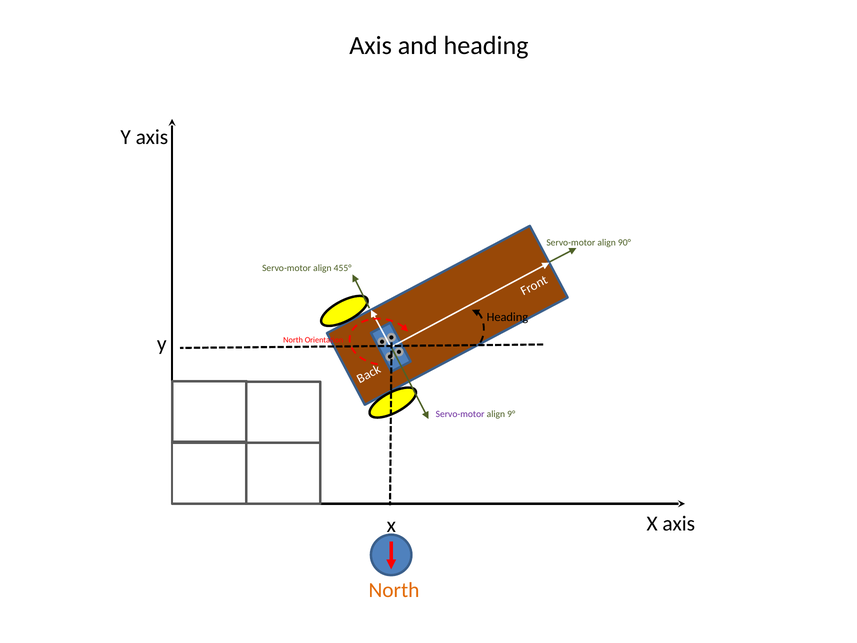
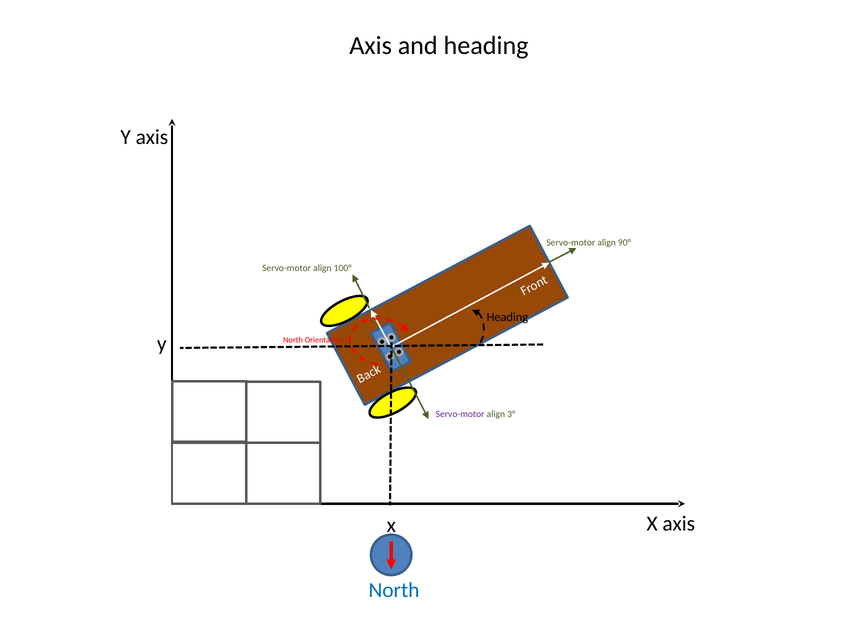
455°: 455° -> 100° (343, 268)
9°: 9° -> 3° (511, 414)
North colour: orange -> blue (394, 590)
